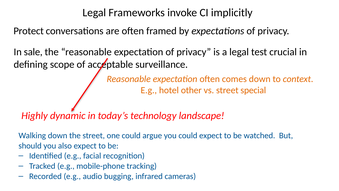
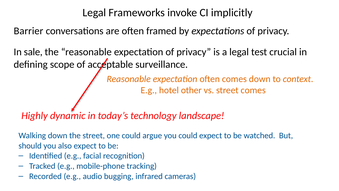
Protect: Protect -> Barrier (29, 31)
street special: special -> comes (253, 90)
